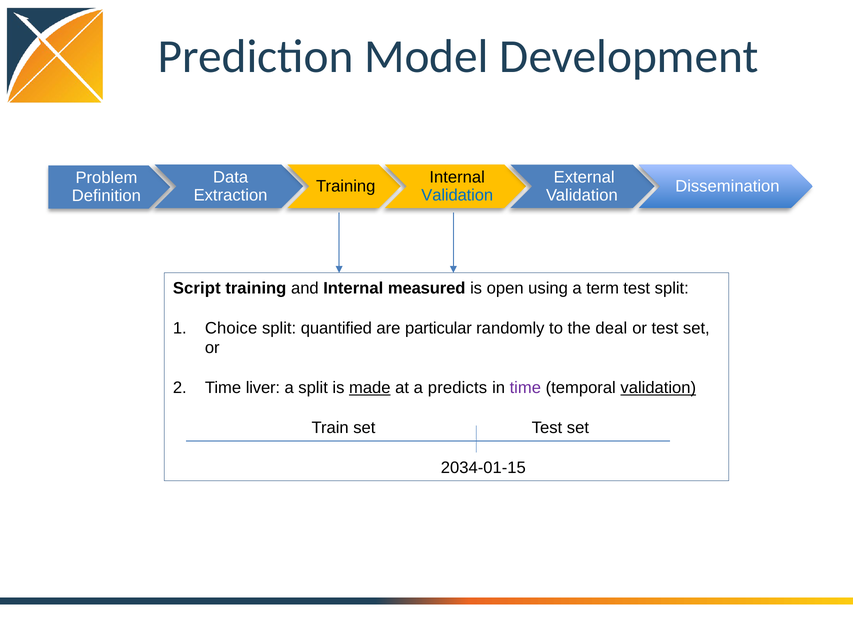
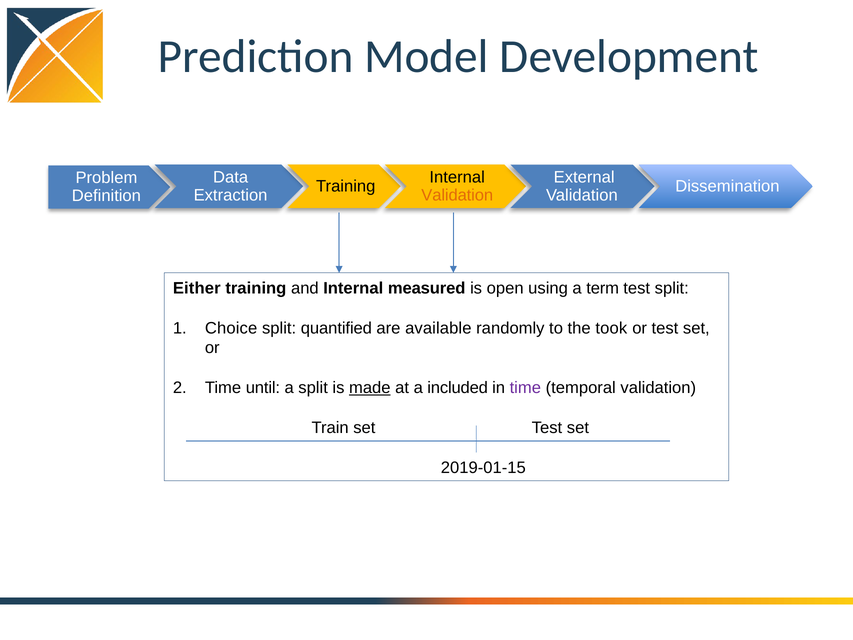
Validation colour: blue -> orange (457, 195)
Script: Script -> Either (197, 288)
particular: particular -> available (438, 328)
deal: deal -> took (611, 328)
liver: liver -> until (263, 388)
predicts: predicts -> included (458, 388)
validation underline: present -> none (658, 388)
2034-01-15: 2034-01-15 -> 2019-01-15 (483, 467)
